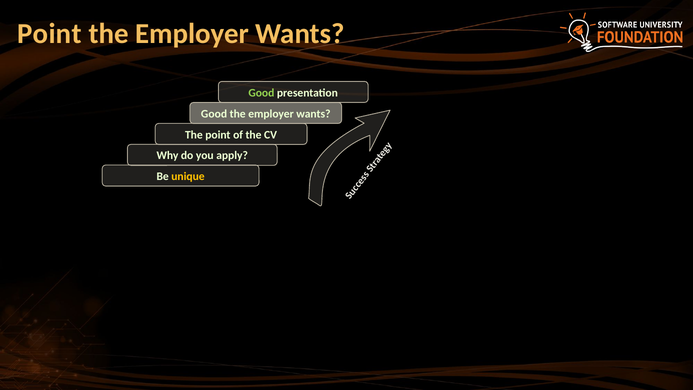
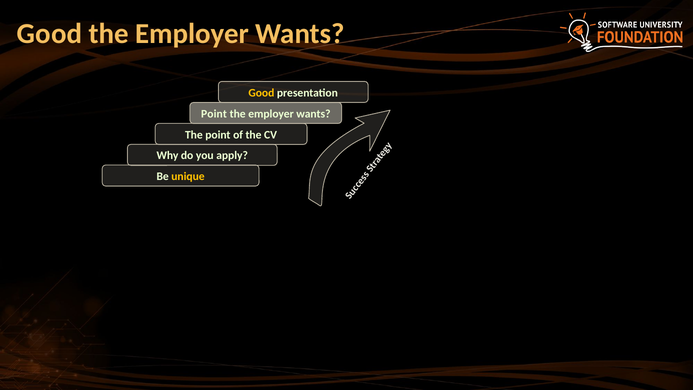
Point: Point -> Good (50, 34)
Good colour: light green -> yellow (261, 93)
Good: Good -> Point (214, 114)
